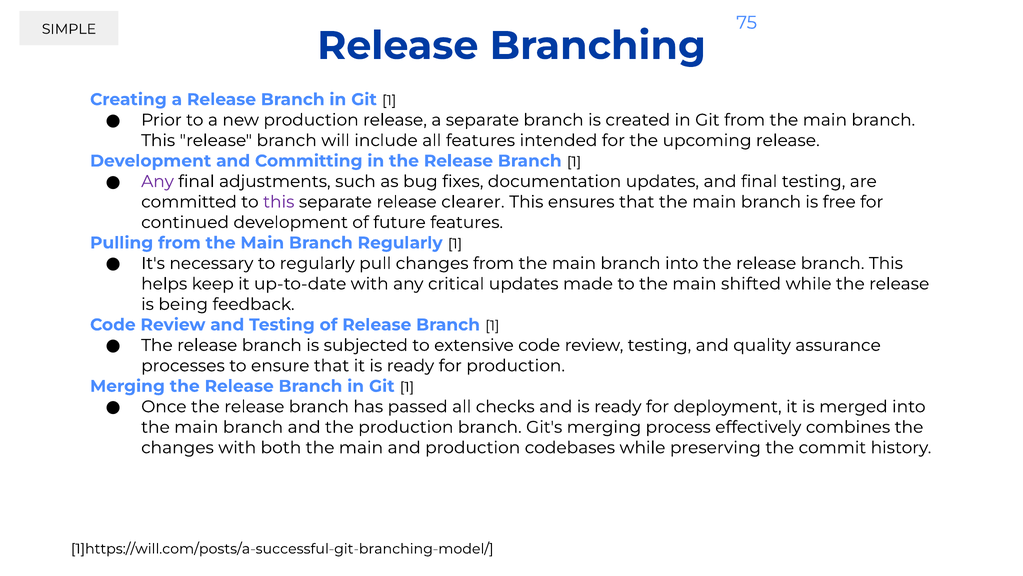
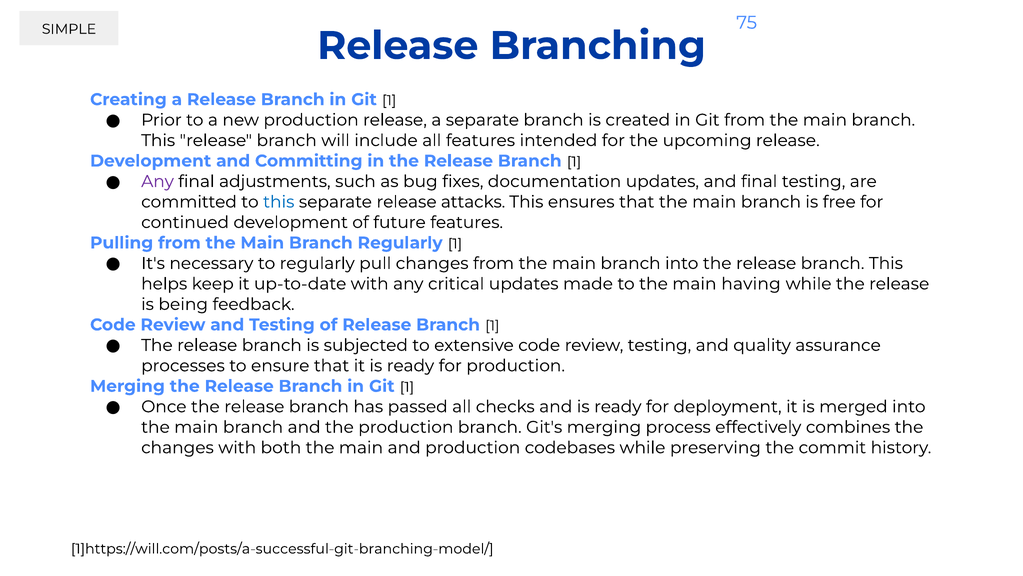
this colour: purple -> blue (279, 202)
clearer: clearer -> attacks (473, 202)
shifted: shifted -> having (751, 284)
